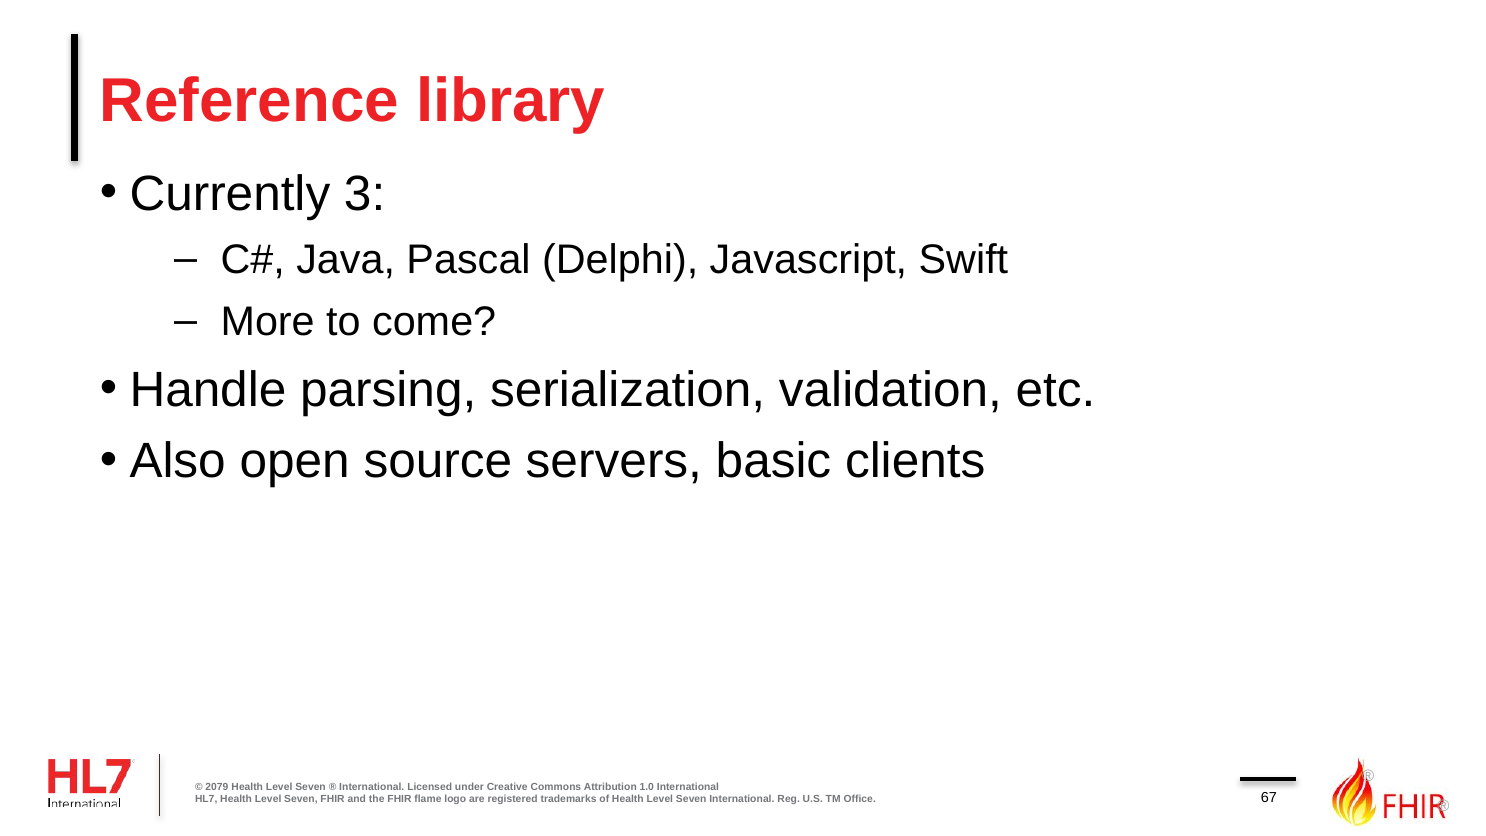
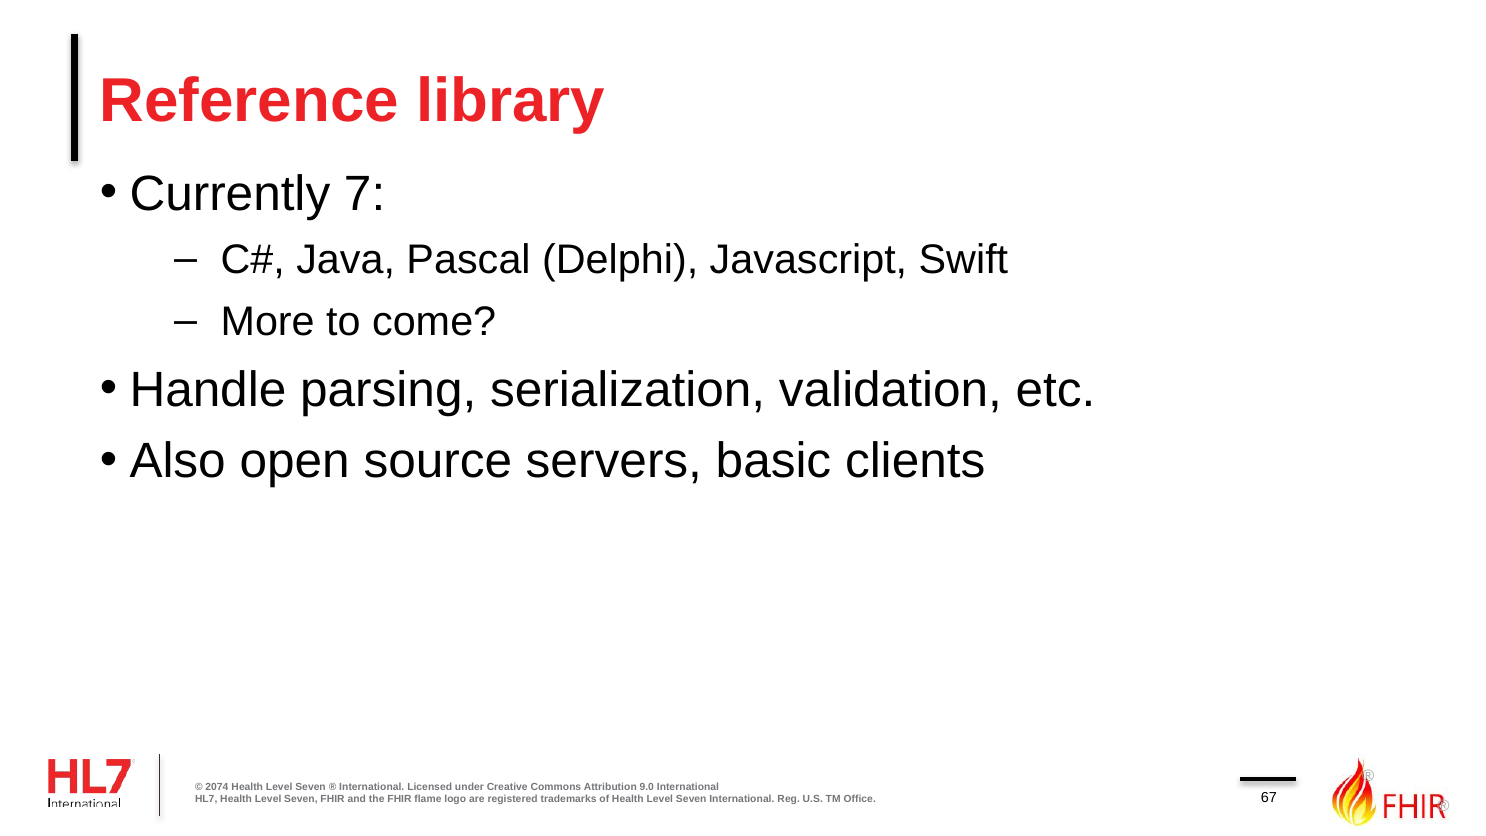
3: 3 -> 7 (365, 194)
2079: 2079 -> 2074 (217, 787)
1.0: 1.0 -> 9.0 (647, 787)
